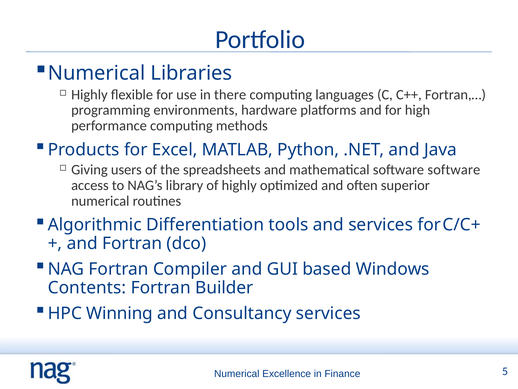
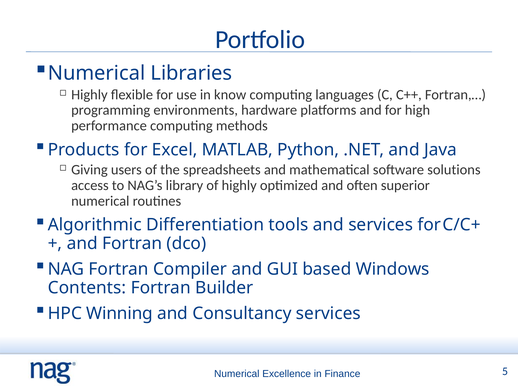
there: there -> know (230, 95)
software software: software -> solutions (454, 170)
